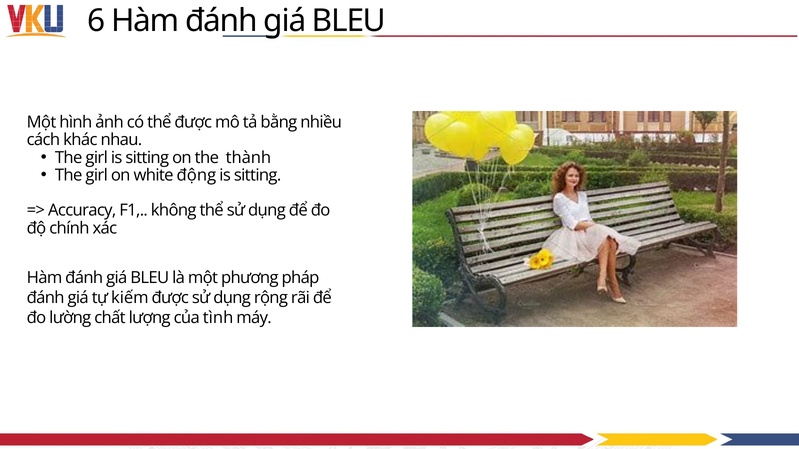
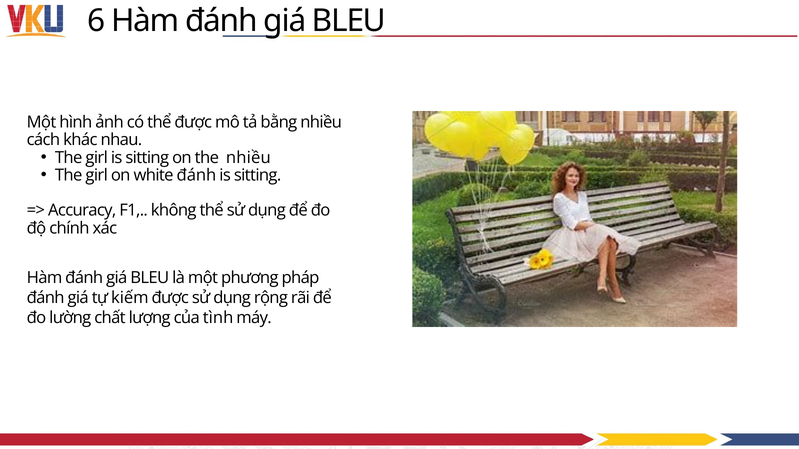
the thành: thành -> nhiều (248, 158)
white động: động -> đánh (196, 175)
